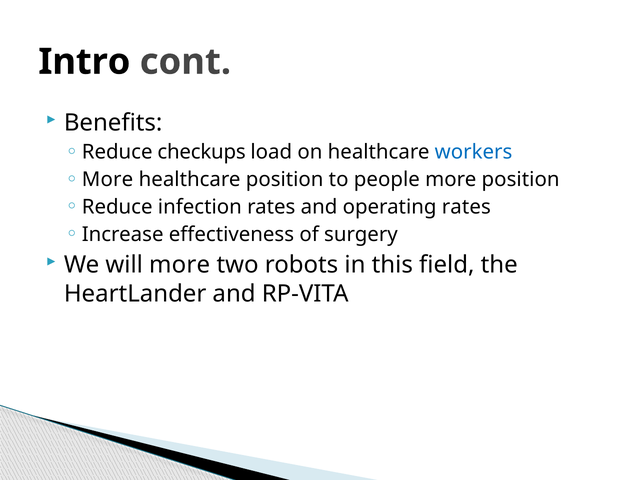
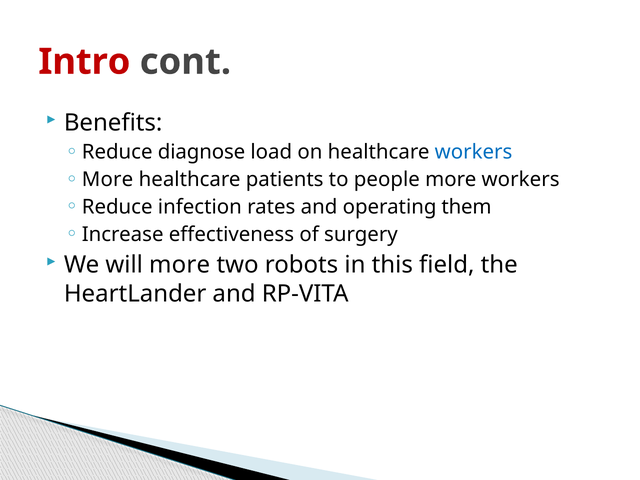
Intro colour: black -> red (84, 62)
checkups: checkups -> diagnose (202, 152)
healthcare position: position -> patients (285, 180)
more position: position -> workers (521, 180)
operating rates: rates -> them (466, 207)
